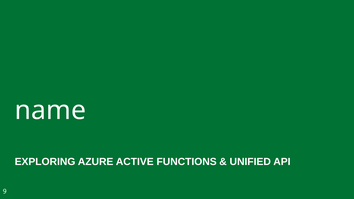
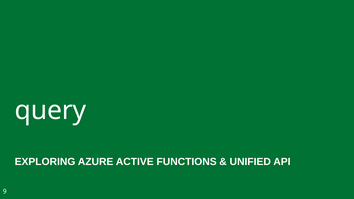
name: name -> query (50, 110)
